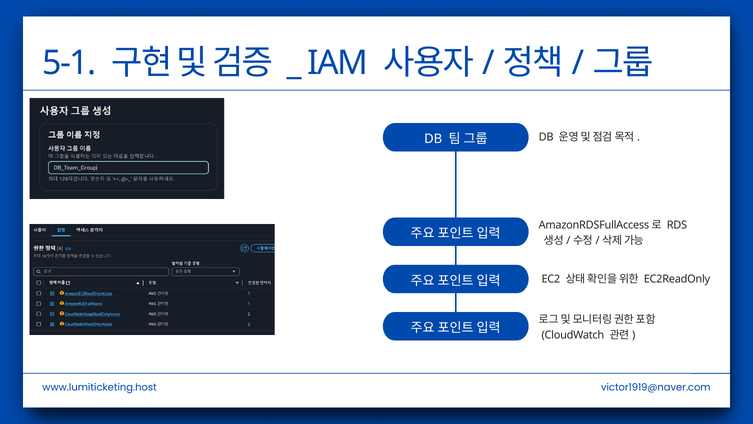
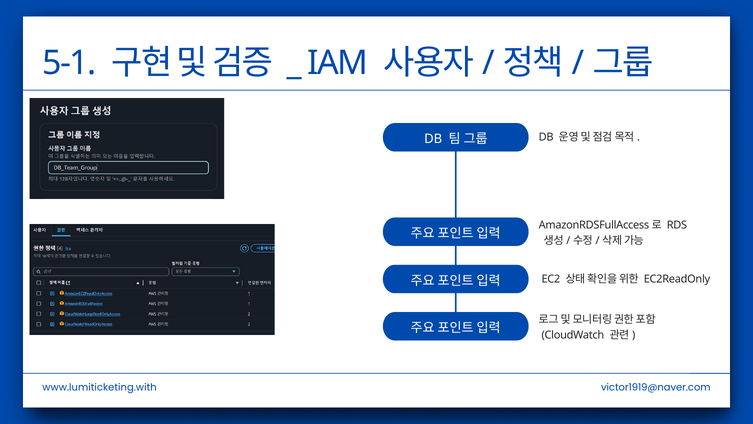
www.lumiticketing.host: www.lumiticketing.host -> www.lumiticketing.with (100, 387)
